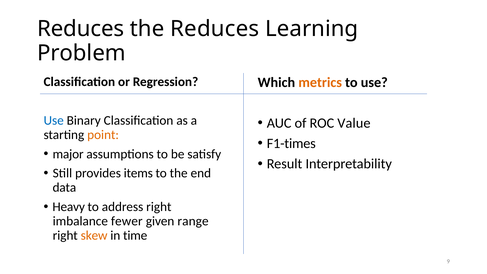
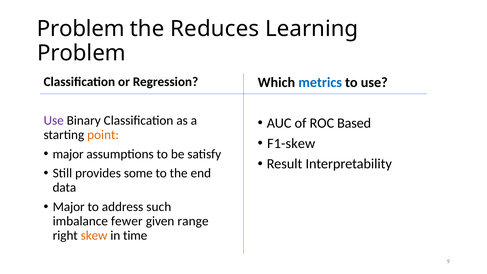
Reduces: Reduces -> Problem (81, 29)
metrics colour: orange -> blue (320, 82)
Use colour: blue -> purple (54, 120)
Value: Value -> Based (354, 123)
F1-times: F1-times -> F1-skew (291, 143)
items: items -> some (138, 173)
Heavy: Heavy -> Major (69, 207)
address right: right -> such (159, 207)
